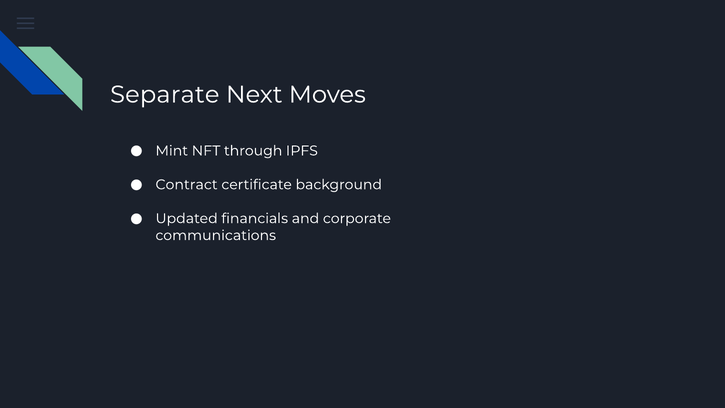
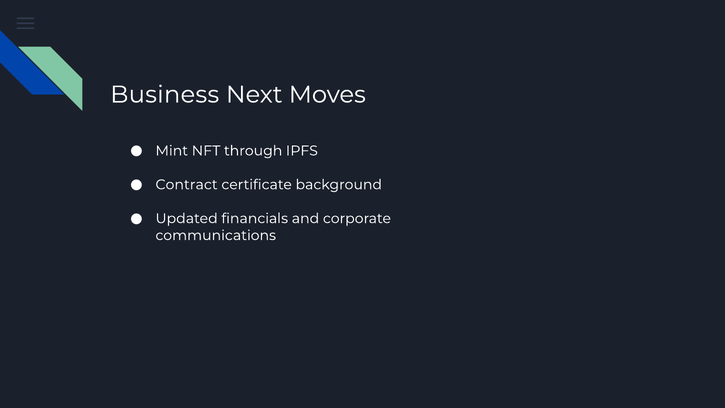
Separate: Separate -> Business (165, 95)
